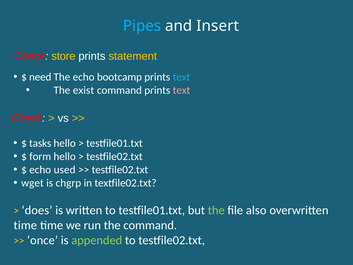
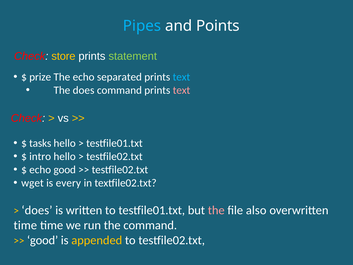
Insert: Insert -> Points (218, 26)
statement colour: yellow -> light green (133, 56)
need: need -> prize (40, 77)
bootcamp: bootcamp -> separated (119, 77)
The exist: exist -> does (84, 90)
form: form -> intro (40, 156)
echo used: used -> good (65, 170)
chgrp: chgrp -> every (68, 183)
the colour: light green -> pink (216, 210)
once: once -> good (43, 240)
appended colour: light green -> yellow (97, 240)
